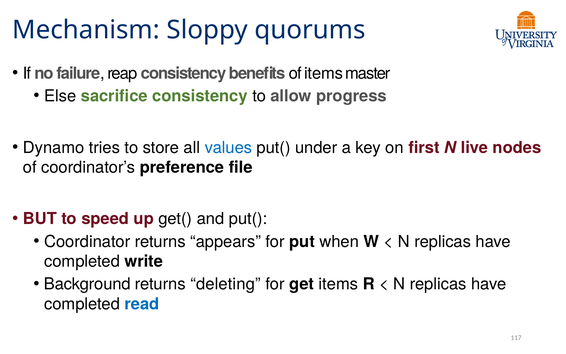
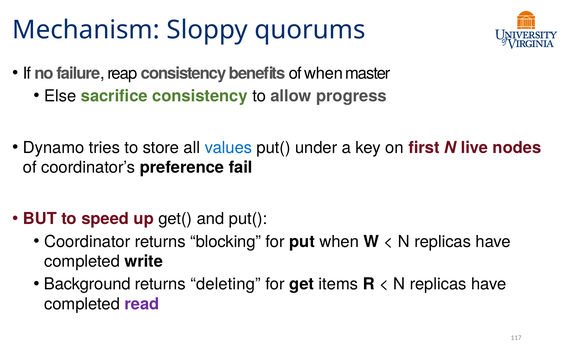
of items: items -> when (324, 73)
file: file -> fail (241, 167)
appears: appears -> blocking (226, 241)
read colour: blue -> purple (142, 304)
